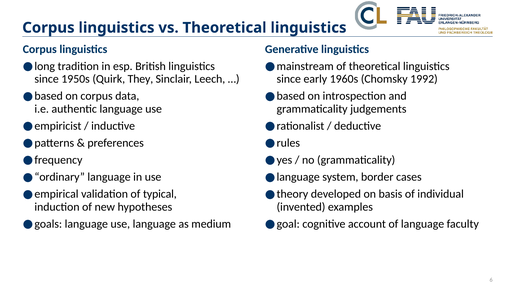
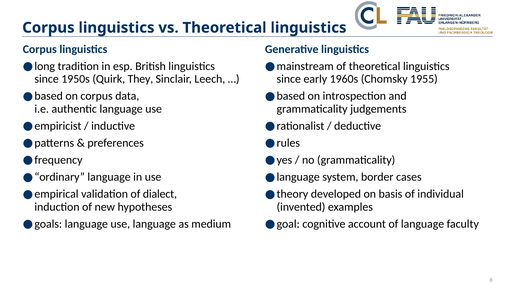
1992: 1992 -> 1955 (424, 79)
typical: typical -> dialect (160, 194)
